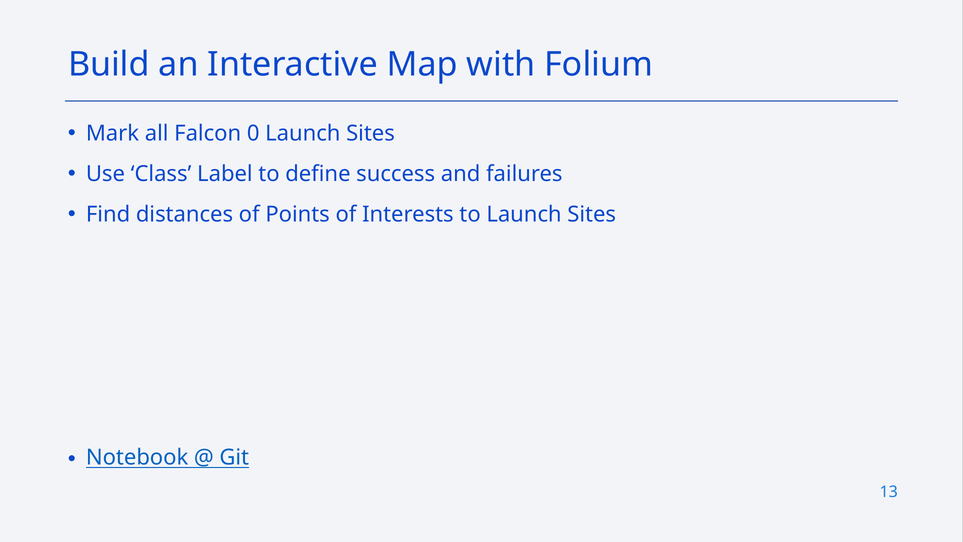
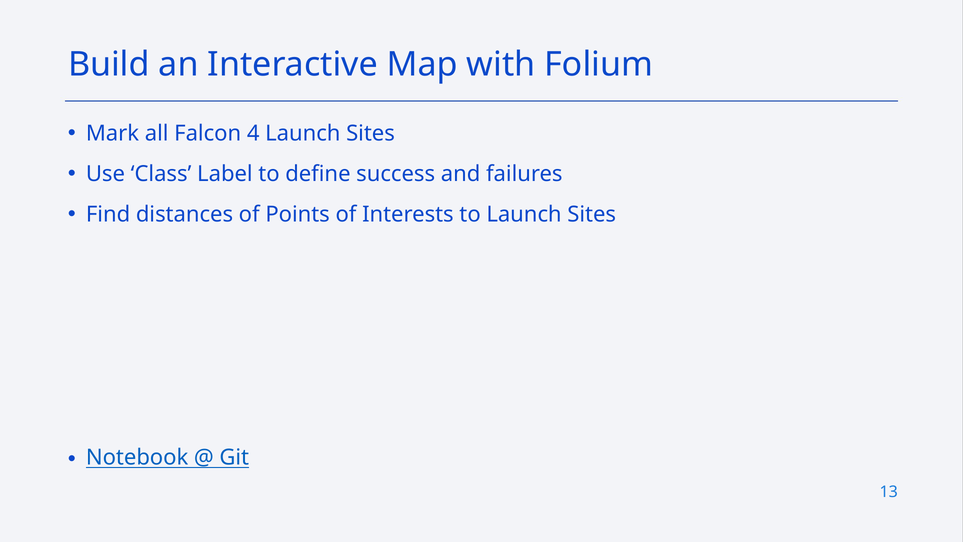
0: 0 -> 4 (253, 133)
